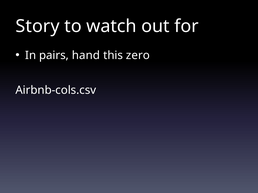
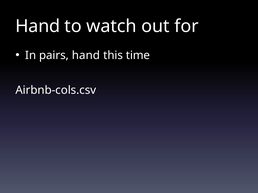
Story: Story -> Hand (38, 26)
zero: zero -> time (138, 55)
